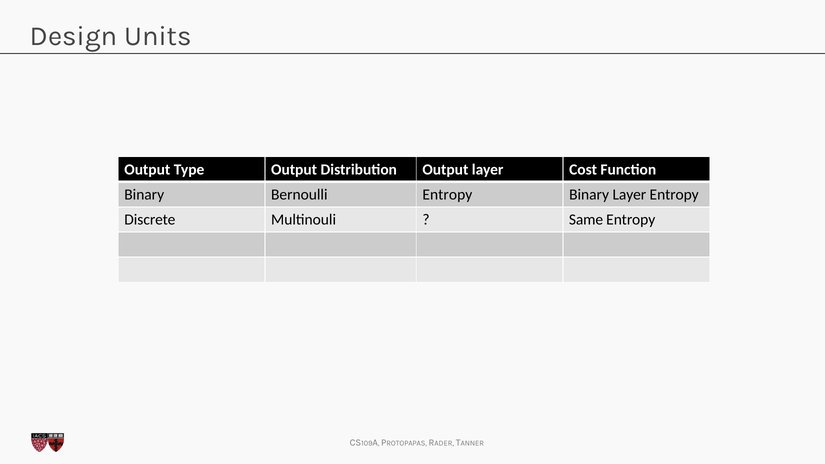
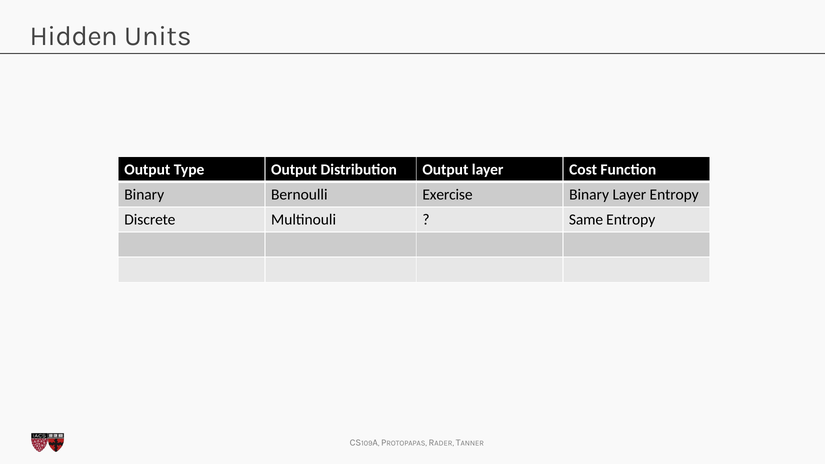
Design: Design -> Hidden (74, 36)
Bernoulli Entropy: Entropy -> Exercise (447, 195)
